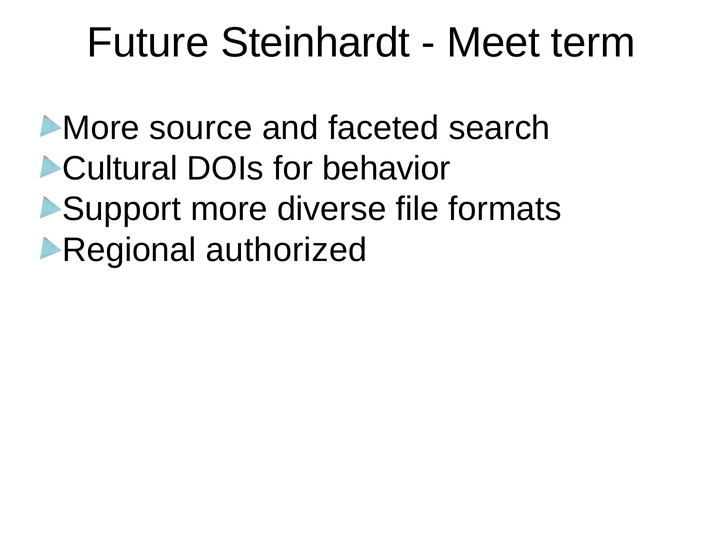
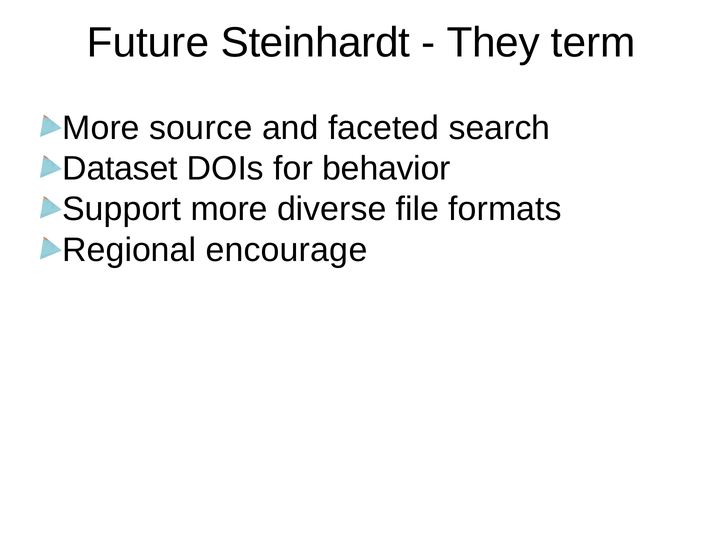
Meet: Meet -> They (493, 43)
Cultural: Cultural -> Dataset (120, 169)
authorized: authorized -> encourage (286, 250)
